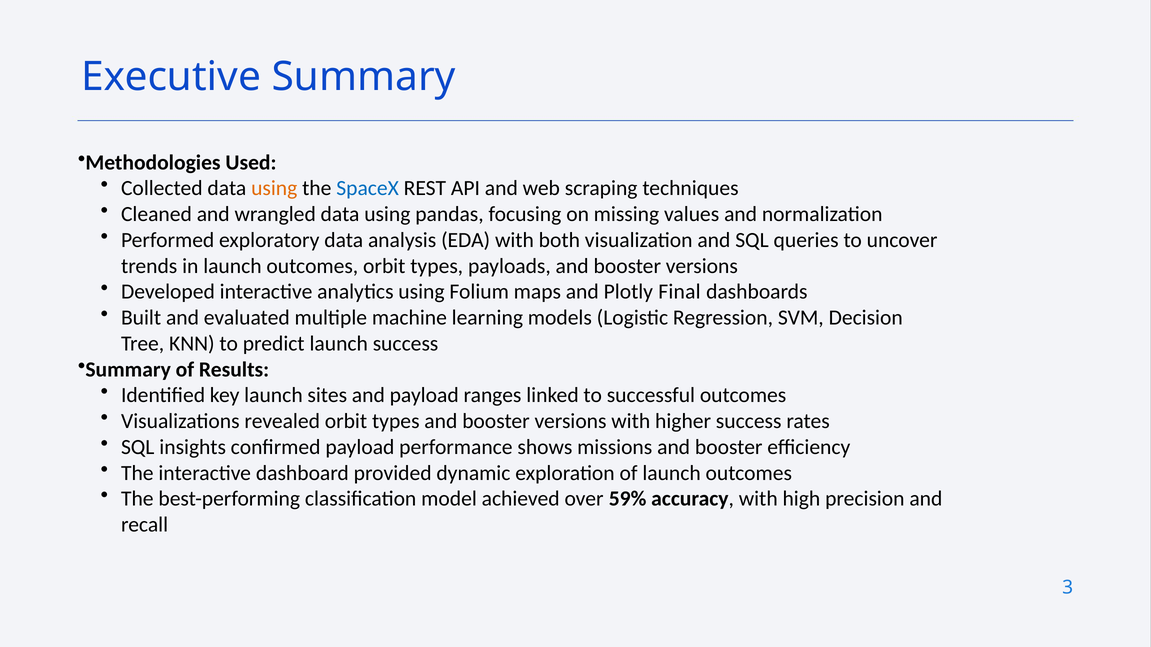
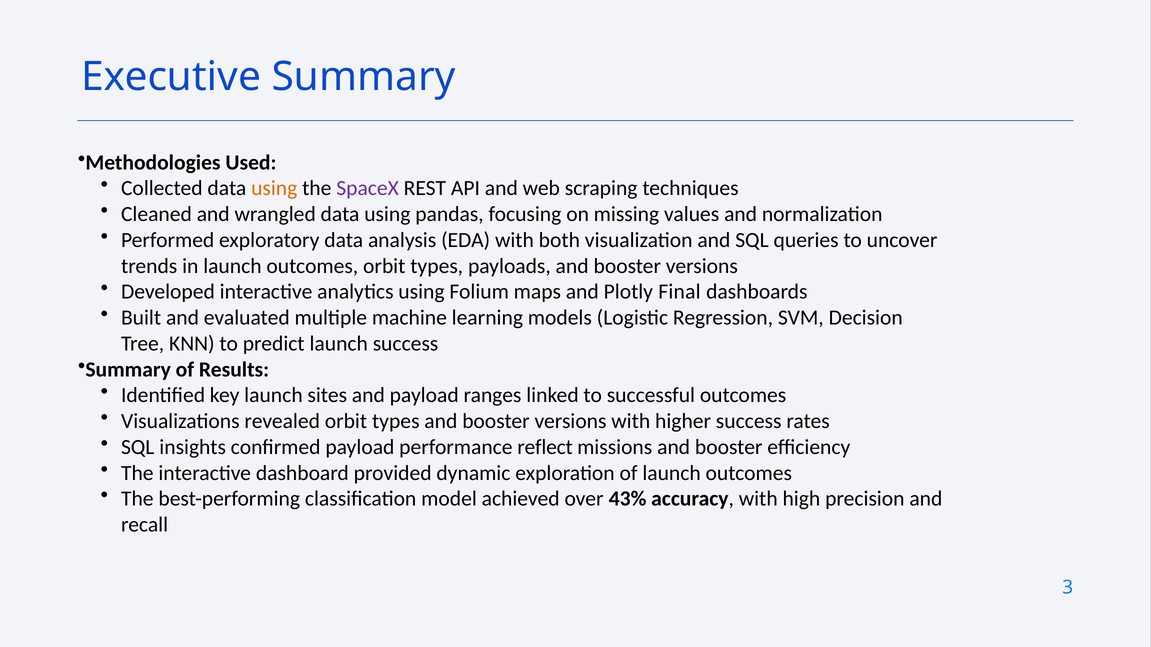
SpaceX colour: blue -> purple (368, 188)
shows: shows -> reflect (545, 447)
59%: 59% -> 43% (628, 499)
